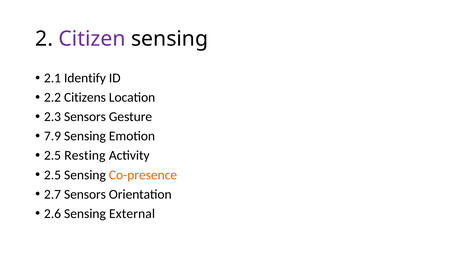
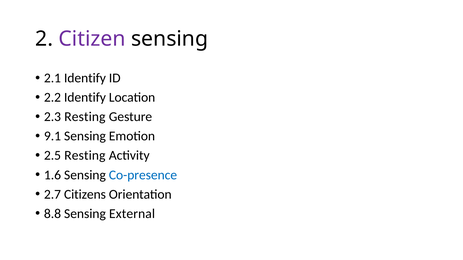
2.2 Citizens: Citizens -> Identify (85, 98)
2.3 Sensors: Sensors -> Resting (85, 117)
7.9: 7.9 -> 9.1 (52, 136)
2.5: 2.5 -> 1.6 (52, 175)
Co-presence colour: orange -> blue (143, 175)
2.7 Sensors: Sensors -> Citizens (85, 195)
2.6: 2.6 -> 8.8 (52, 214)
